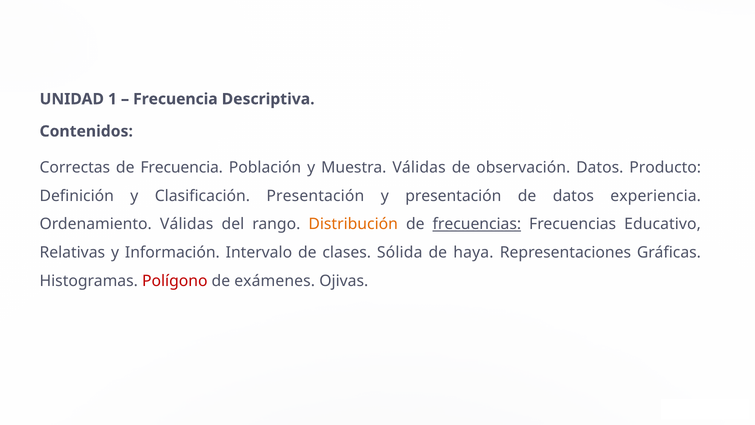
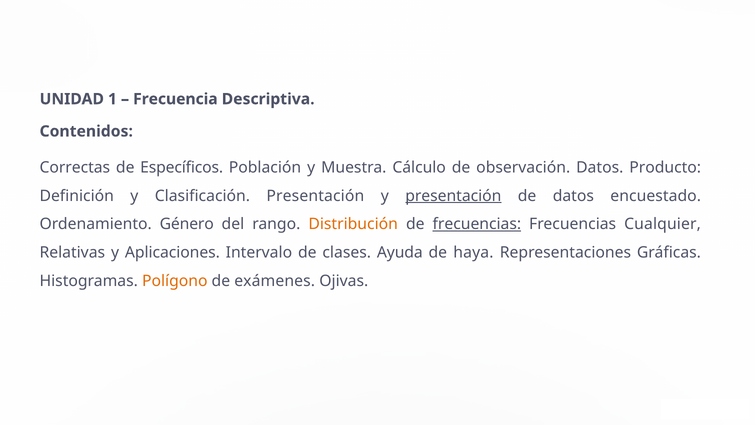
de Frecuencia: Frecuencia -> Específicos (182, 167)
Muestra Válidas: Válidas -> Cálculo (419, 167)
presentación underline: none -> present (453, 196)
experiencia: experiencia -> encuestado (656, 196)
Ordenamiento Válidas: Válidas -> Género (187, 224)
Educativo: Educativo -> Cualquier (663, 224)
Información: Información -> Aplicaciones (172, 252)
Sólida: Sólida -> Ayuda (400, 252)
Polígono colour: red -> orange (175, 281)
